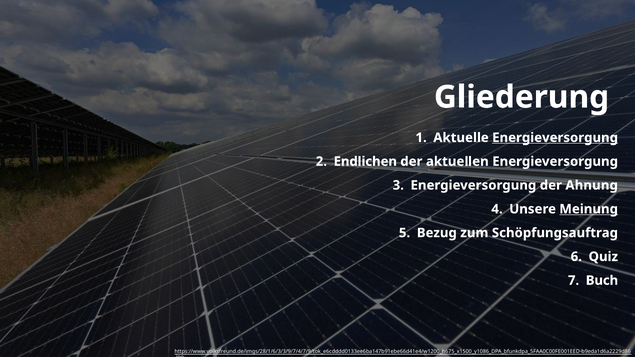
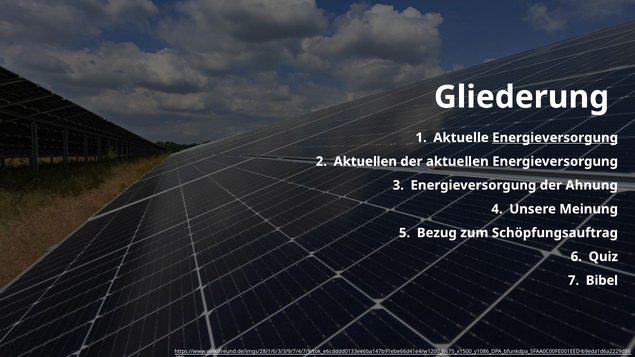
Endlichen: Endlichen -> Aktuellen (365, 162)
Meinung underline: present -> none (589, 209)
Buch: Buch -> Bibel (602, 281)
